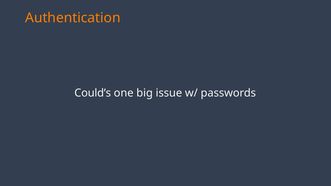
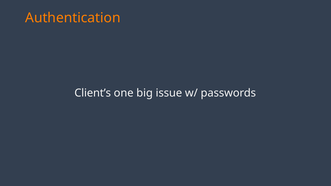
Could’s: Could’s -> Client’s (93, 93)
